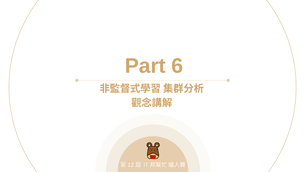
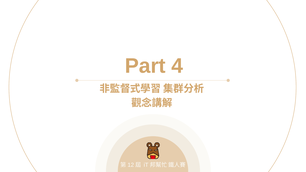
6: 6 -> 4 (177, 66)
